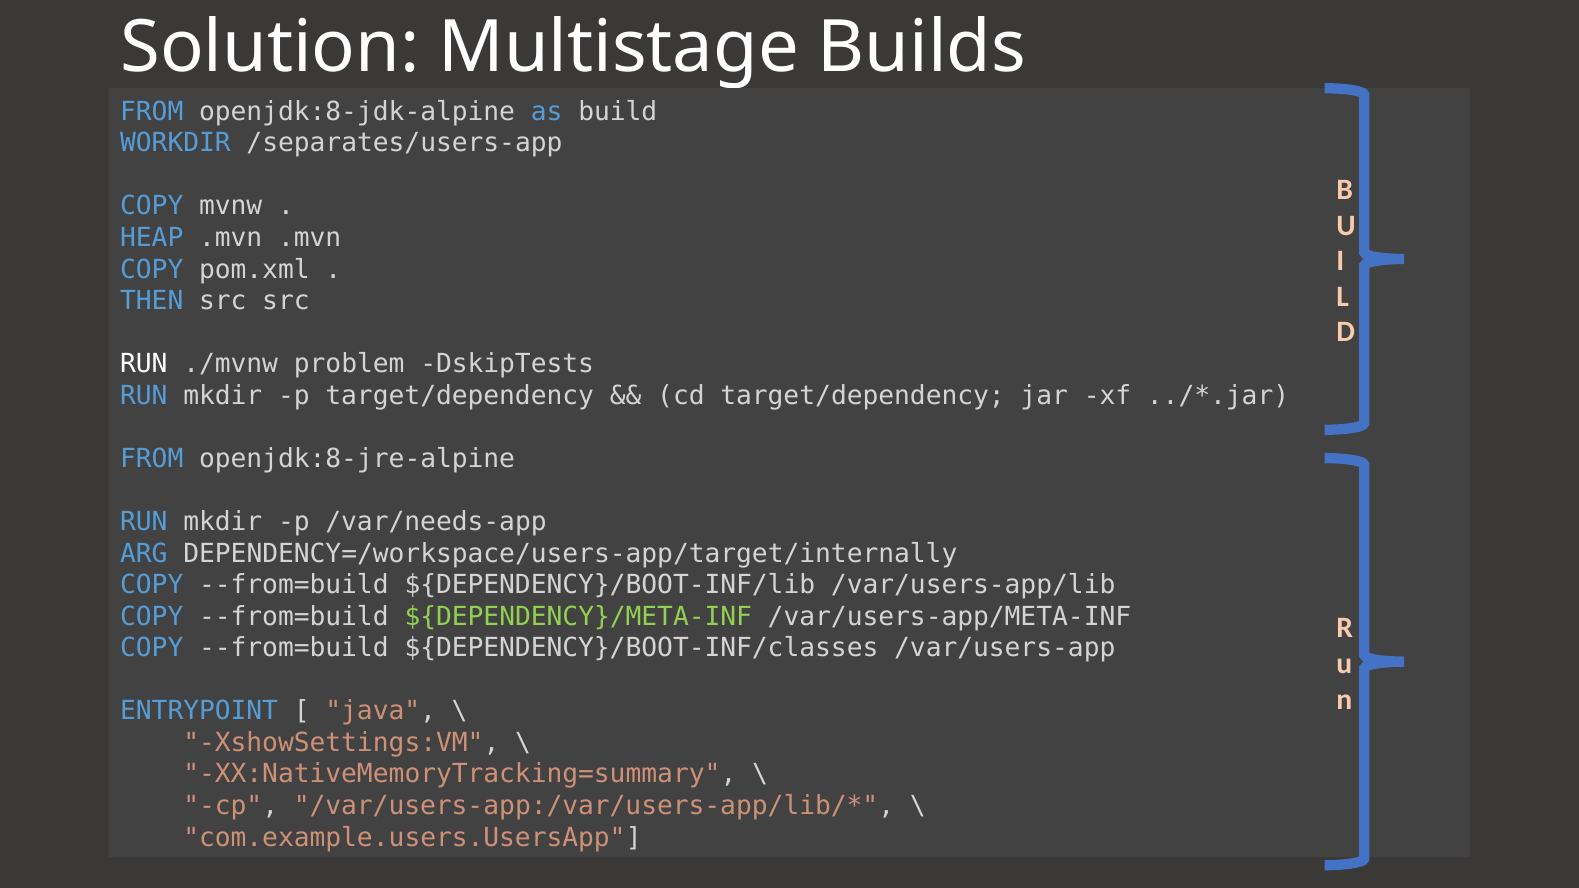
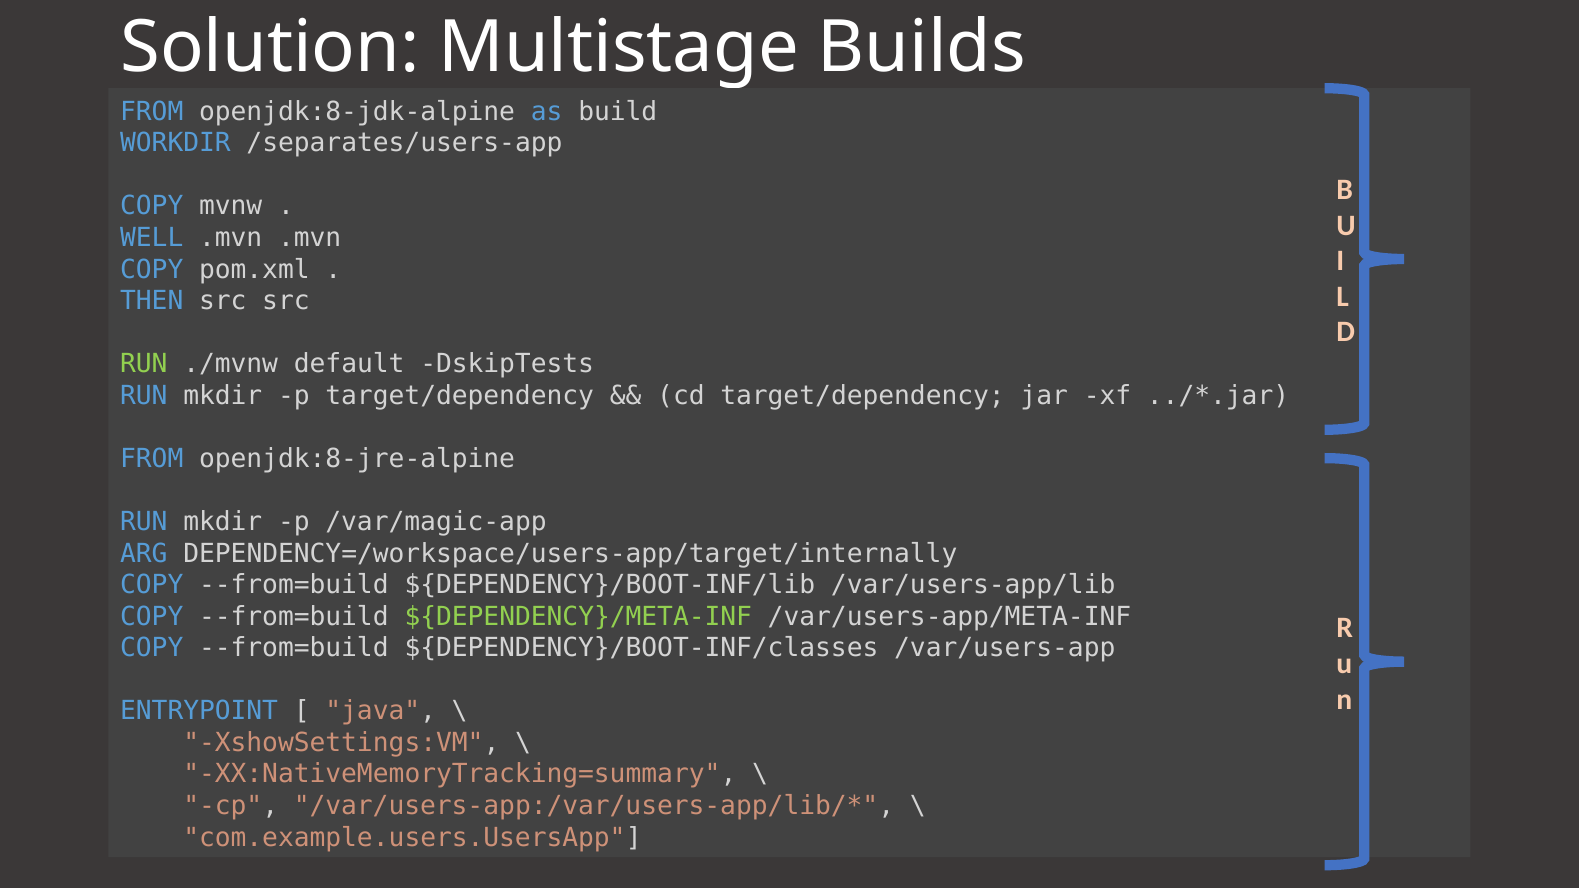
HEAP: HEAP -> WELL (152, 238)
RUN colour: white -> light green (144, 364)
problem: problem -> default (349, 364)
/var/needs-app: /var/needs-app -> /var/magic-app (436, 522)
